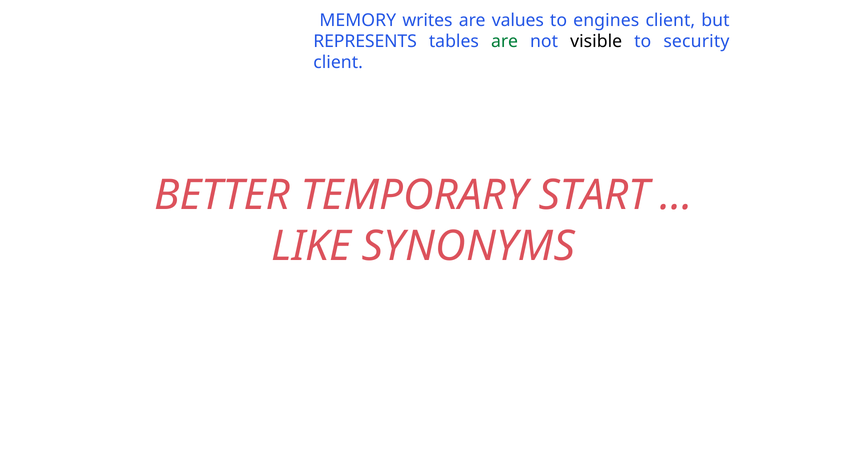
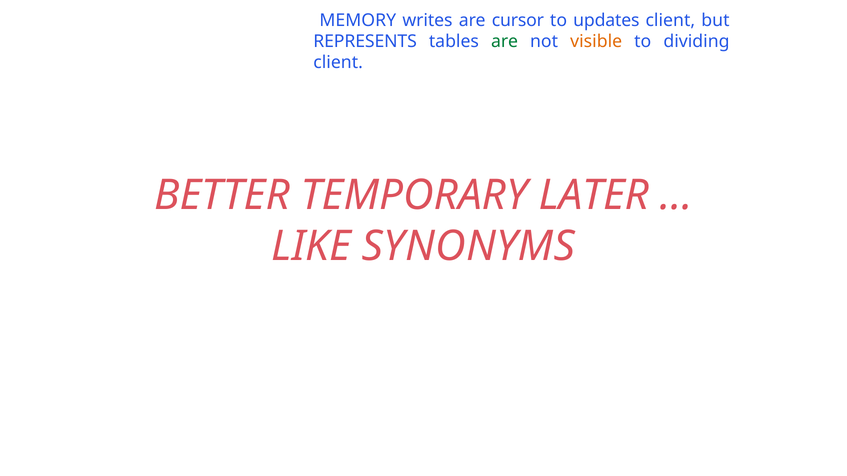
values: values -> cursor (518, 20)
engines: engines -> updates (606, 20)
visible colour: black -> orange (596, 41)
security: security -> dividing (696, 41)
START: START -> LATER (594, 196)
